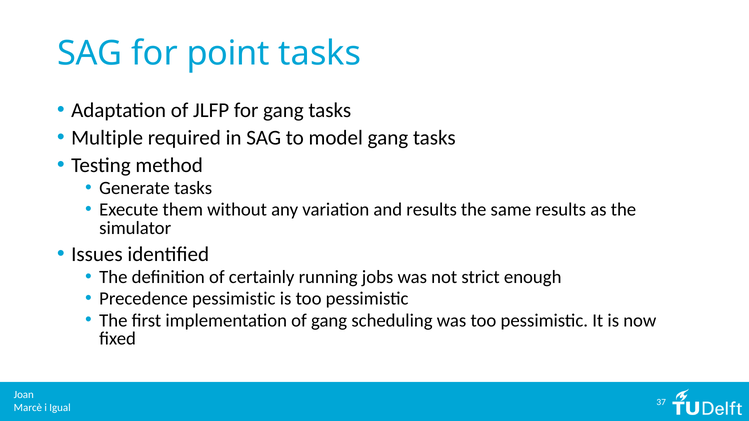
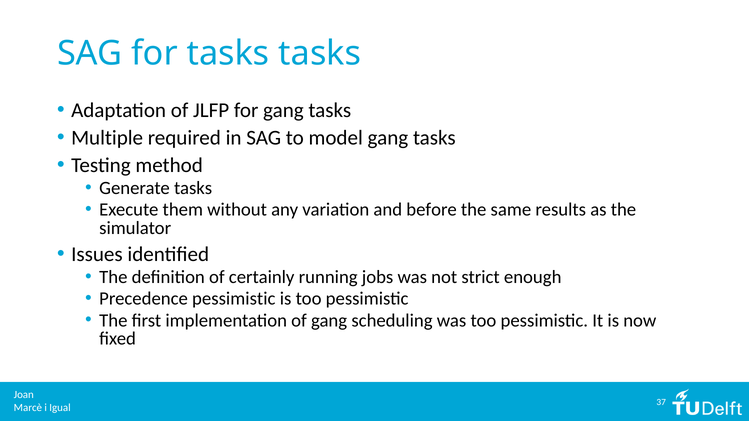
for point: point -> tasks (228, 53)
and results: results -> before (432, 210)
